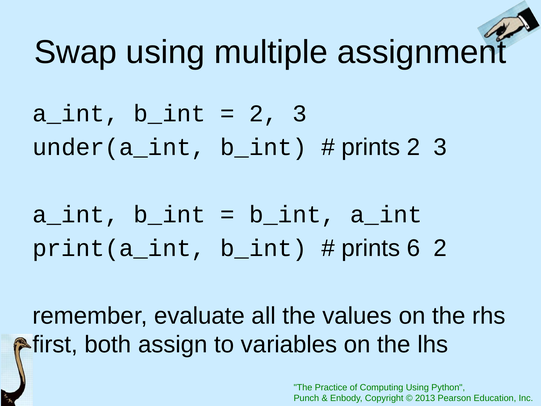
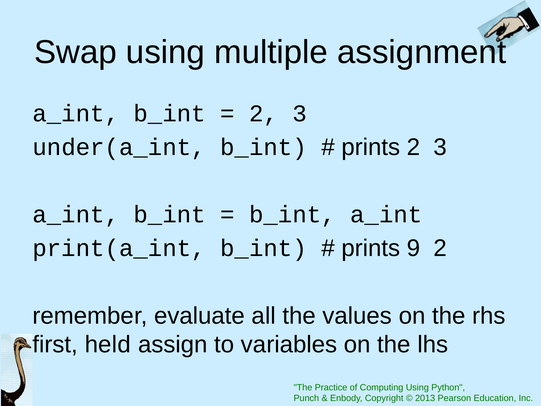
6: 6 -> 9 (414, 248)
both: both -> held (108, 344)
